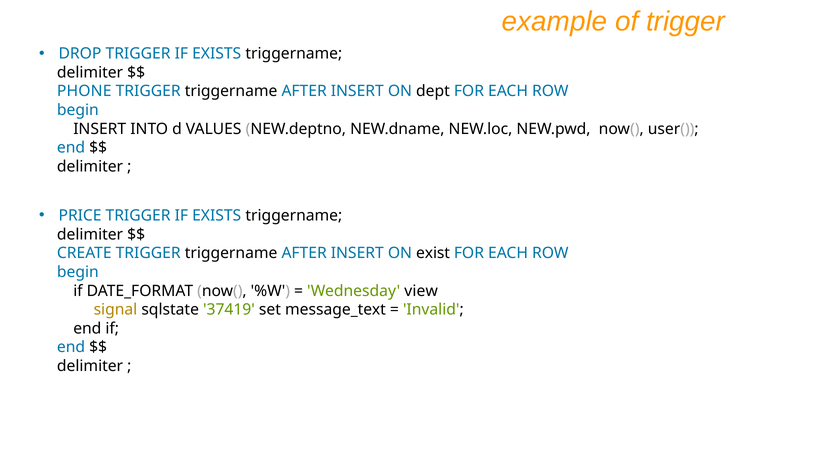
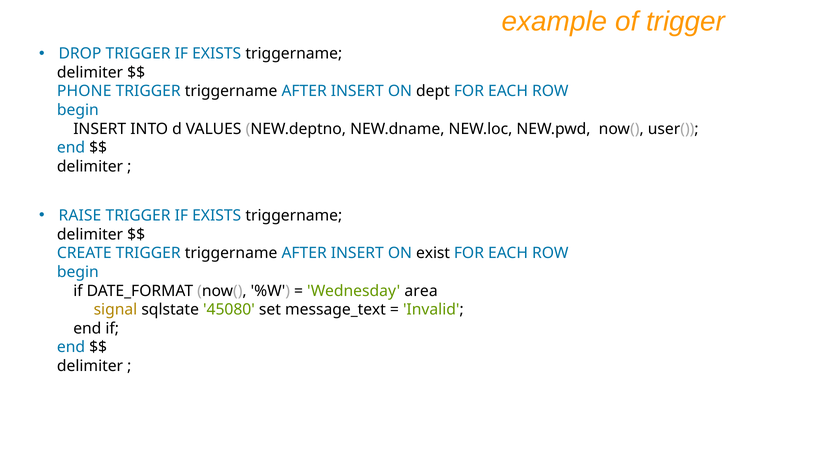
PRICE: PRICE -> RAISE (80, 216)
view: view -> area (421, 291)
37419: 37419 -> 45080 (229, 310)
